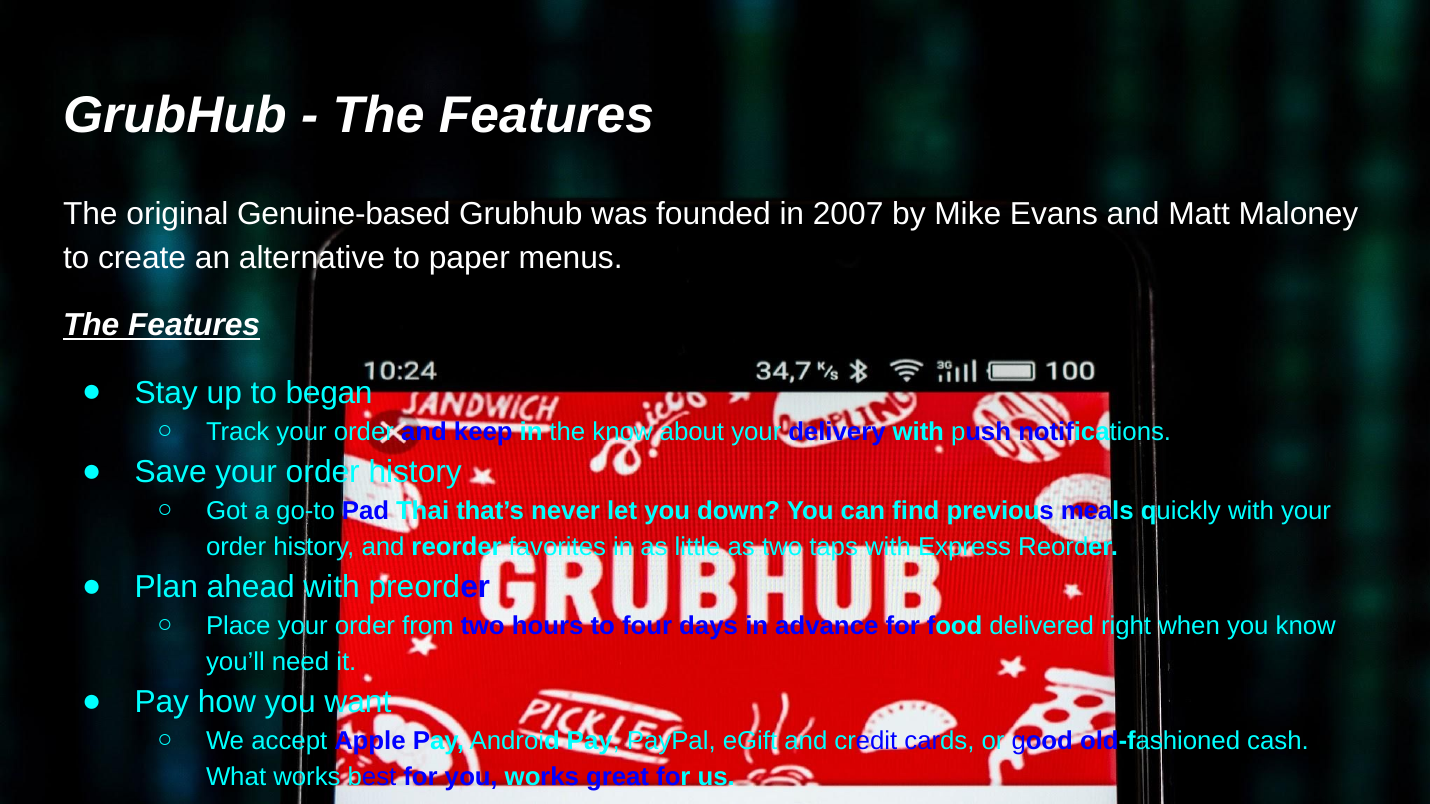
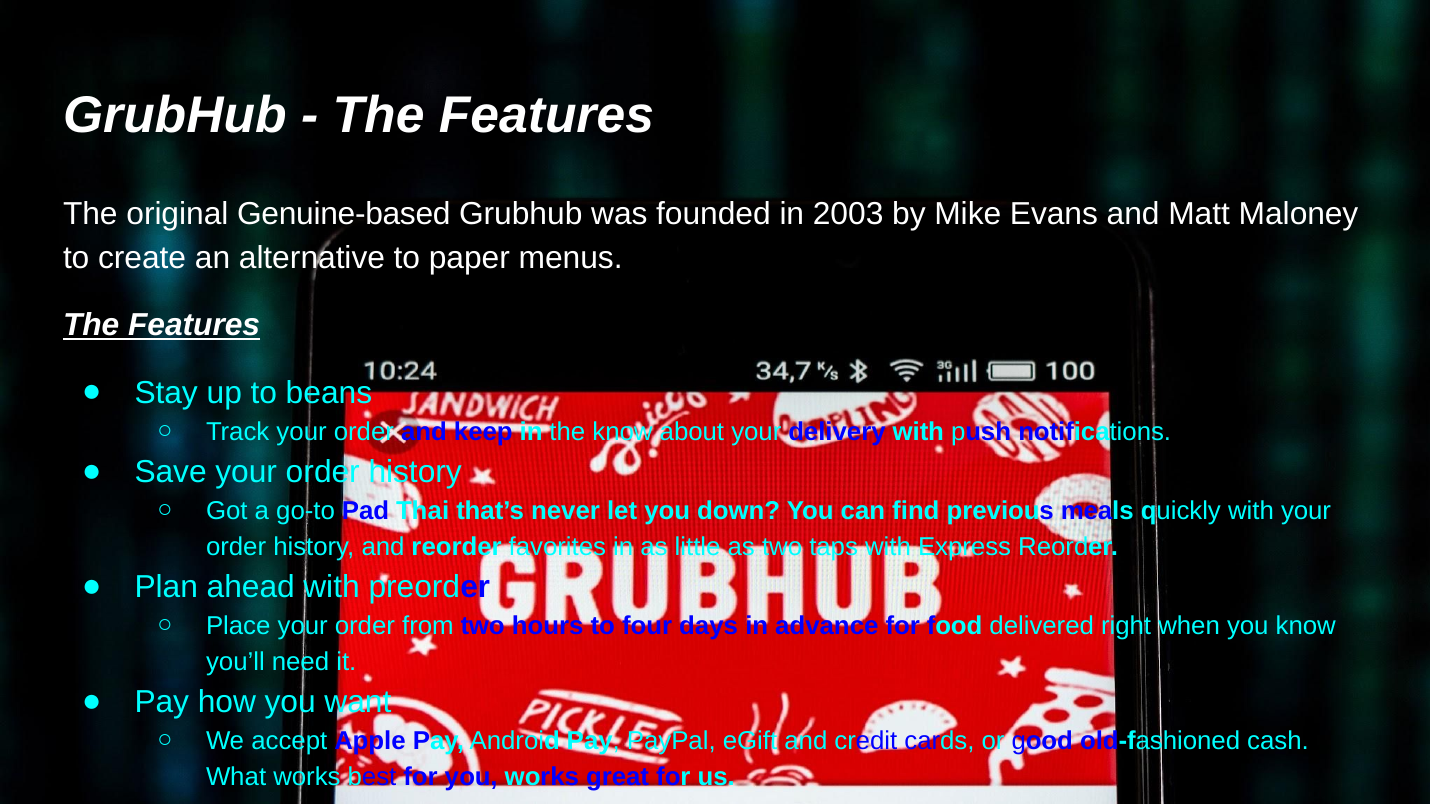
2007: 2007 -> 2003 (848, 214)
began: began -> beans (329, 393)
